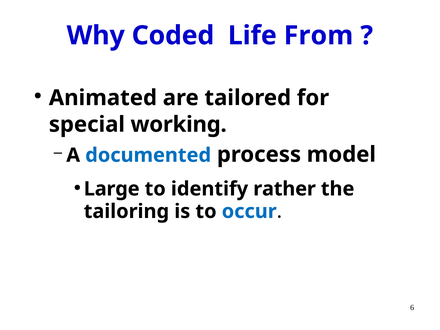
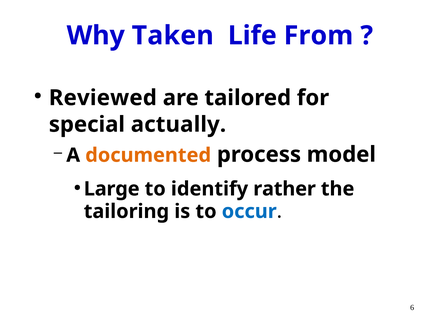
Coded: Coded -> Taken (173, 36)
Animated: Animated -> Reviewed (103, 98)
working: working -> actually (178, 124)
documented colour: blue -> orange (148, 155)
